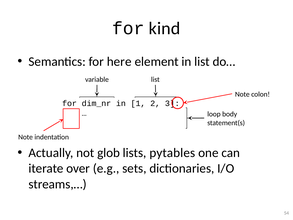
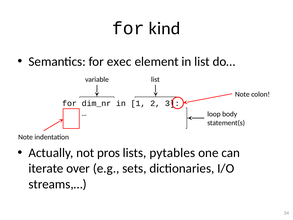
here: here -> exec (119, 61)
glob: glob -> pros (109, 153)
